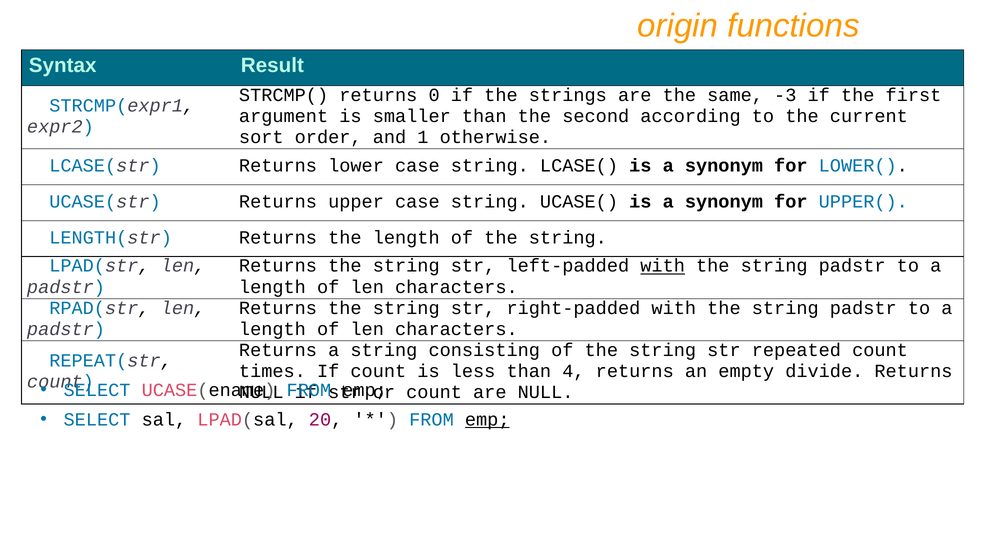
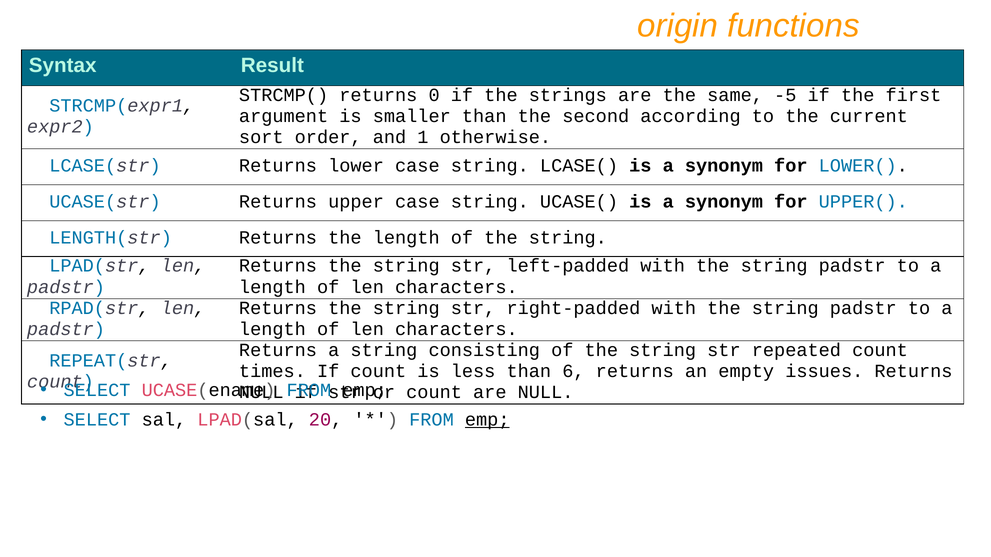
-3: -3 -> -5 (785, 95)
with underline: present -> none (663, 266)
4: 4 -> 6 (573, 371)
divide: divide -> issues (824, 371)
